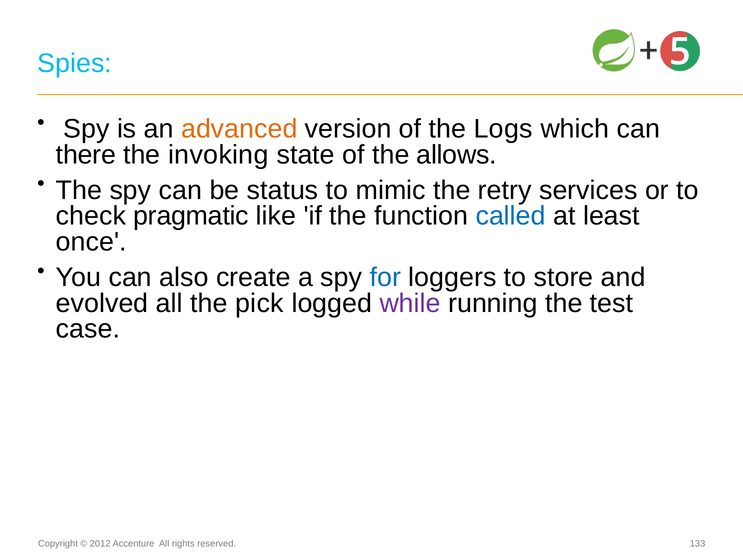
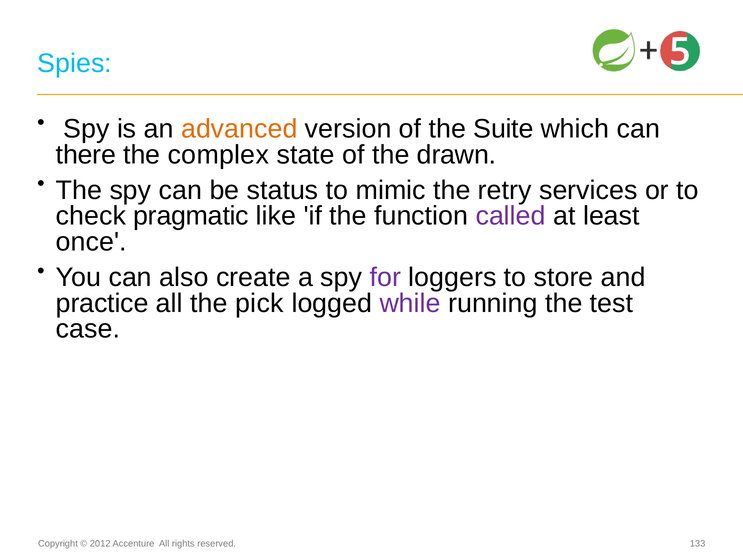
Logs: Logs -> Suite (503, 129)
invoking: invoking -> complex (218, 155)
allows: allows -> drawn (457, 155)
called colour: blue -> purple (511, 216)
for colour: blue -> purple (385, 278)
evolved: evolved -> practice (102, 303)
